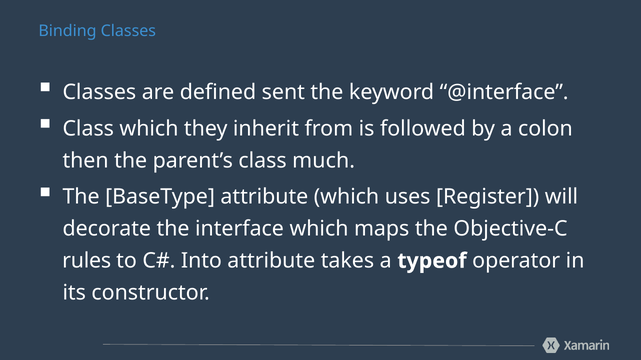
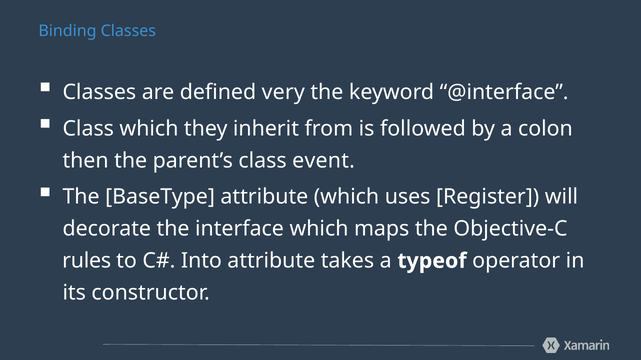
sent: sent -> very (283, 92)
much: much -> event (324, 161)
